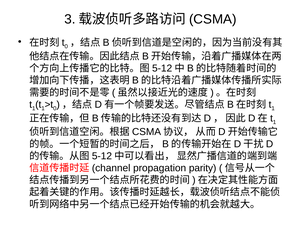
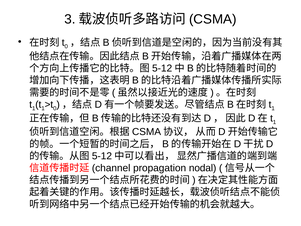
parity: parity -> nodal (203, 168)
